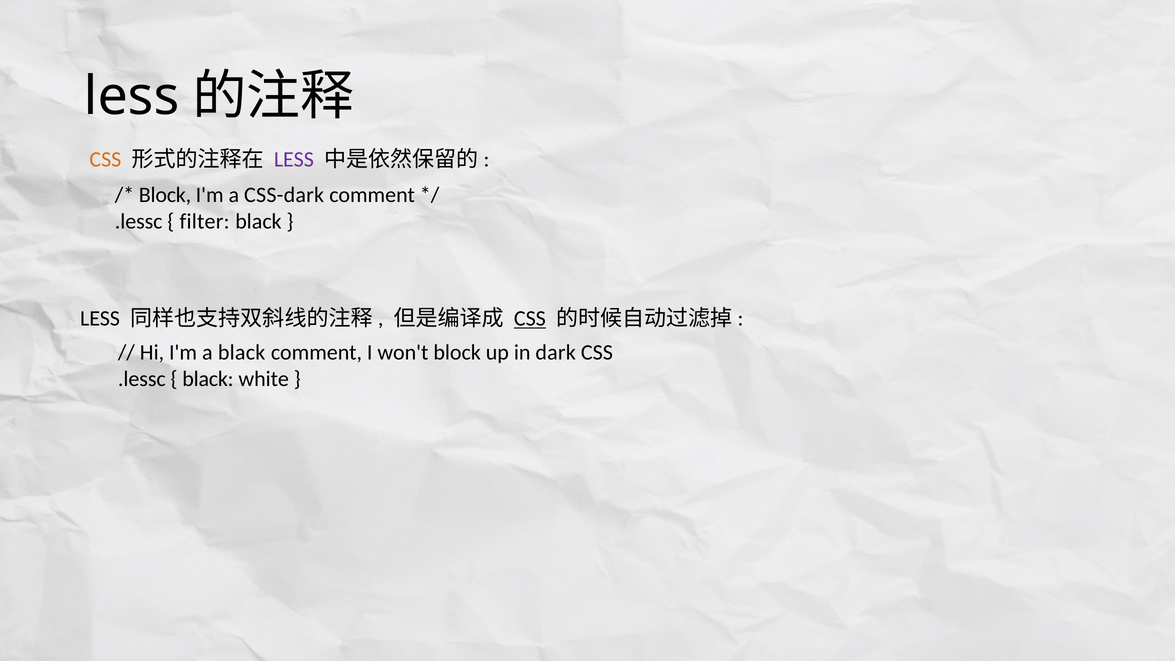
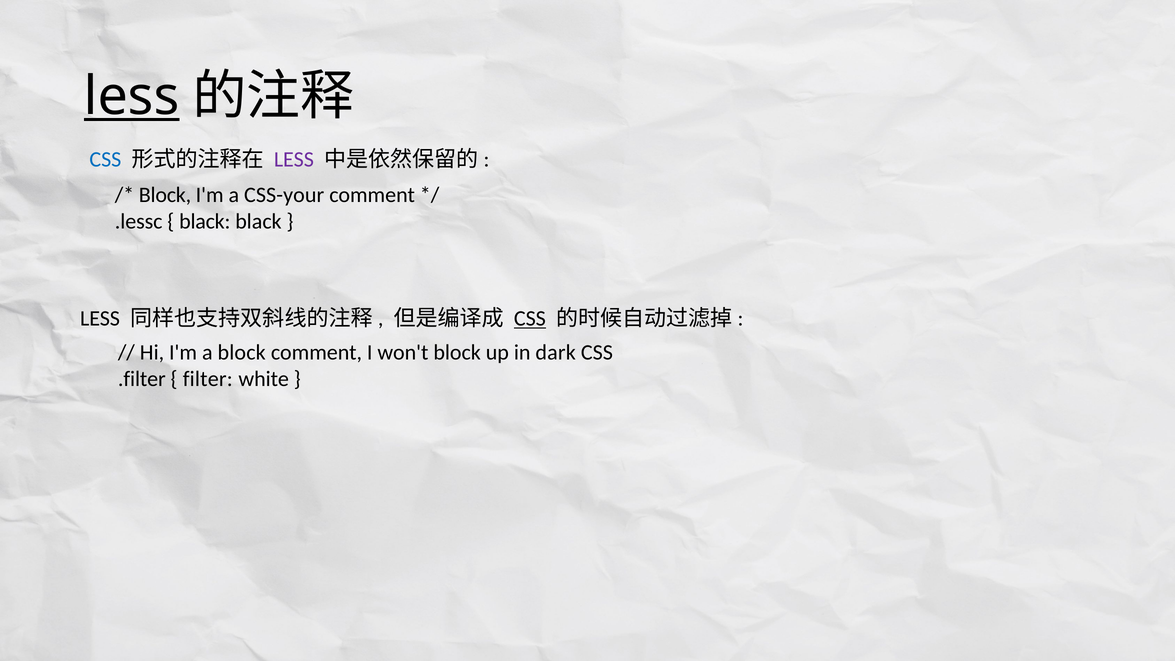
less underline: none -> present (132, 96)
CSS colour: orange -> blue (105, 159)
CSS-dark: CSS-dark -> CSS-your (284, 195)
filter: filter -> black (205, 221)
a black: black -> block (242, 352)
.lessc: .lessc -> .filter (142, 379)
black: black -> filter (208, 379)
